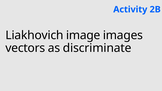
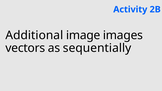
Liakhovich: Liakhovich -> Additional (34, 35)
discriminate: discriminate -> sequentially (97, 48)
